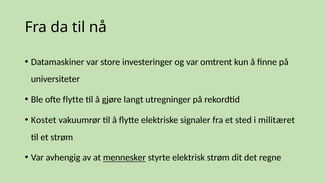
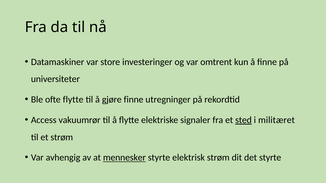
gjøre langt: langt -> finne (134, 100)
Kostet: Kostet -> Access (44, 120)
sted underline: none -> present (243, 120)
det regne: regne -> styrte (270, 158)
